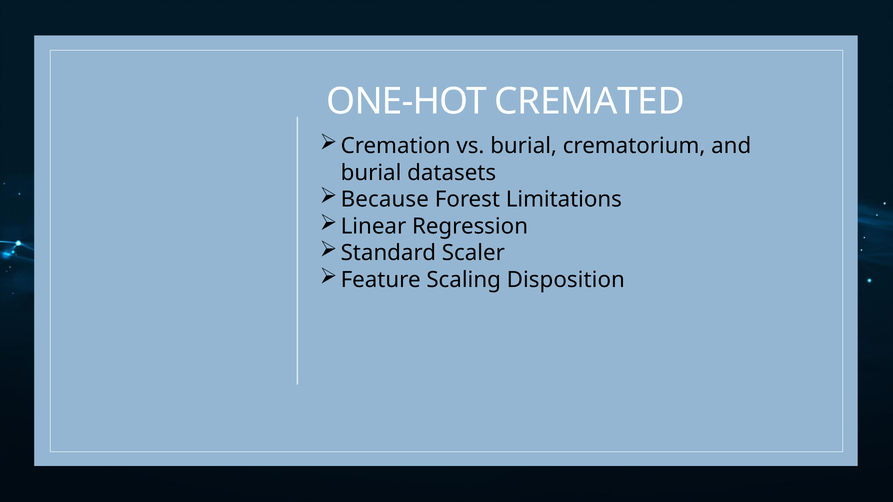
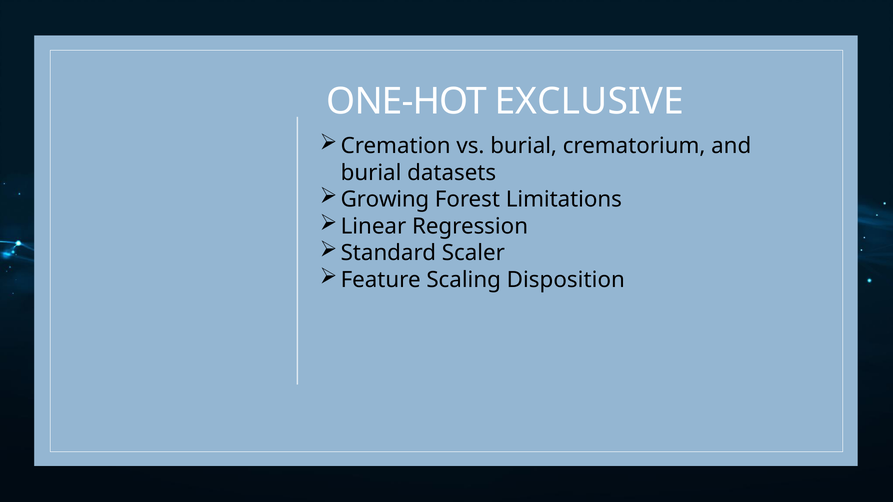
CREMATED: CREMATED -> EXCLUSIVE (589, 102)
Because: Because -> Growing (385, 200)
